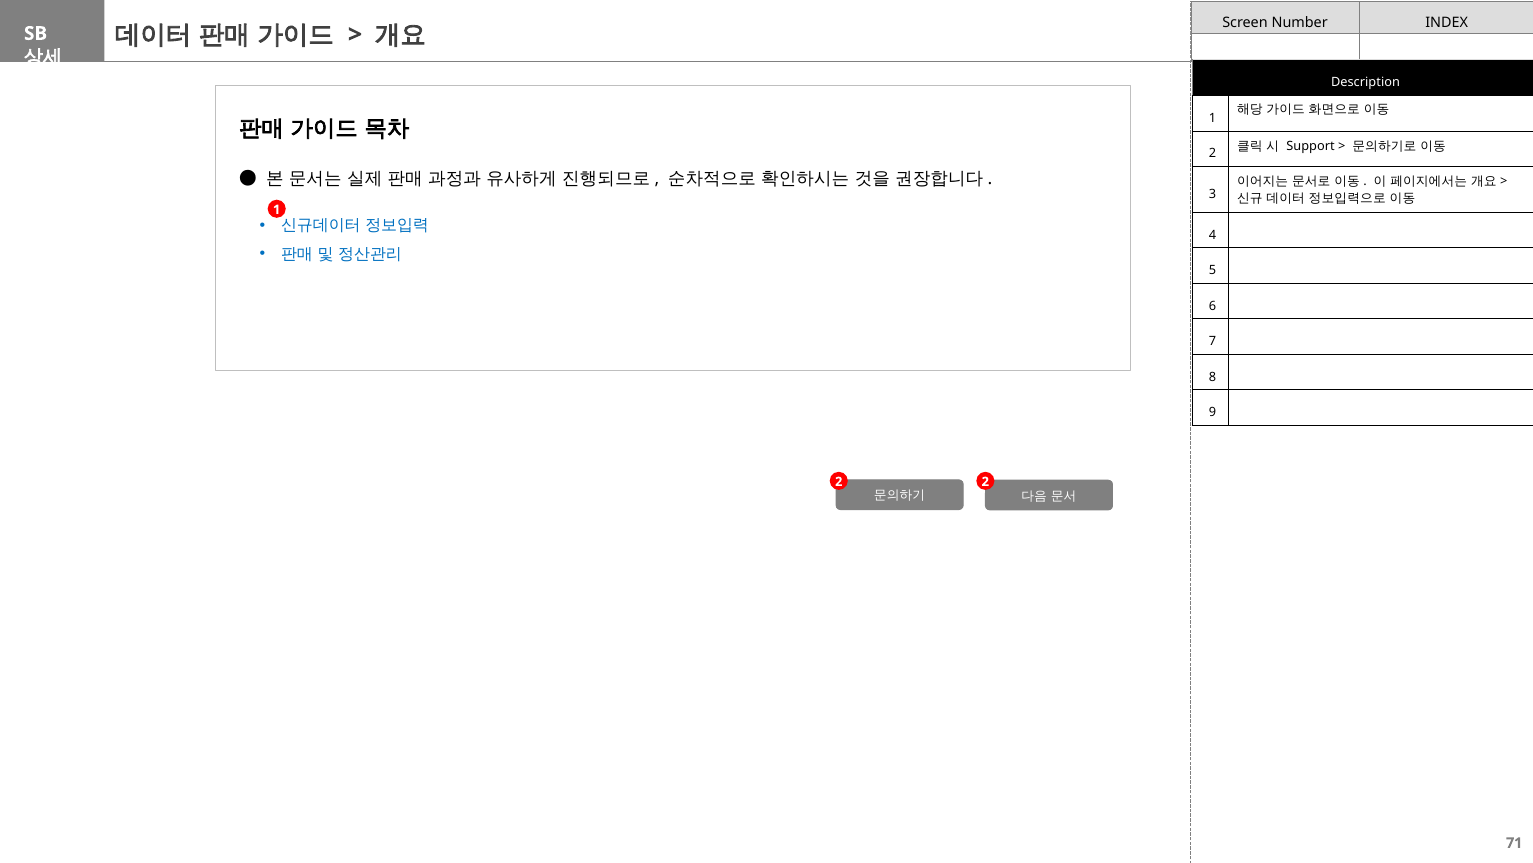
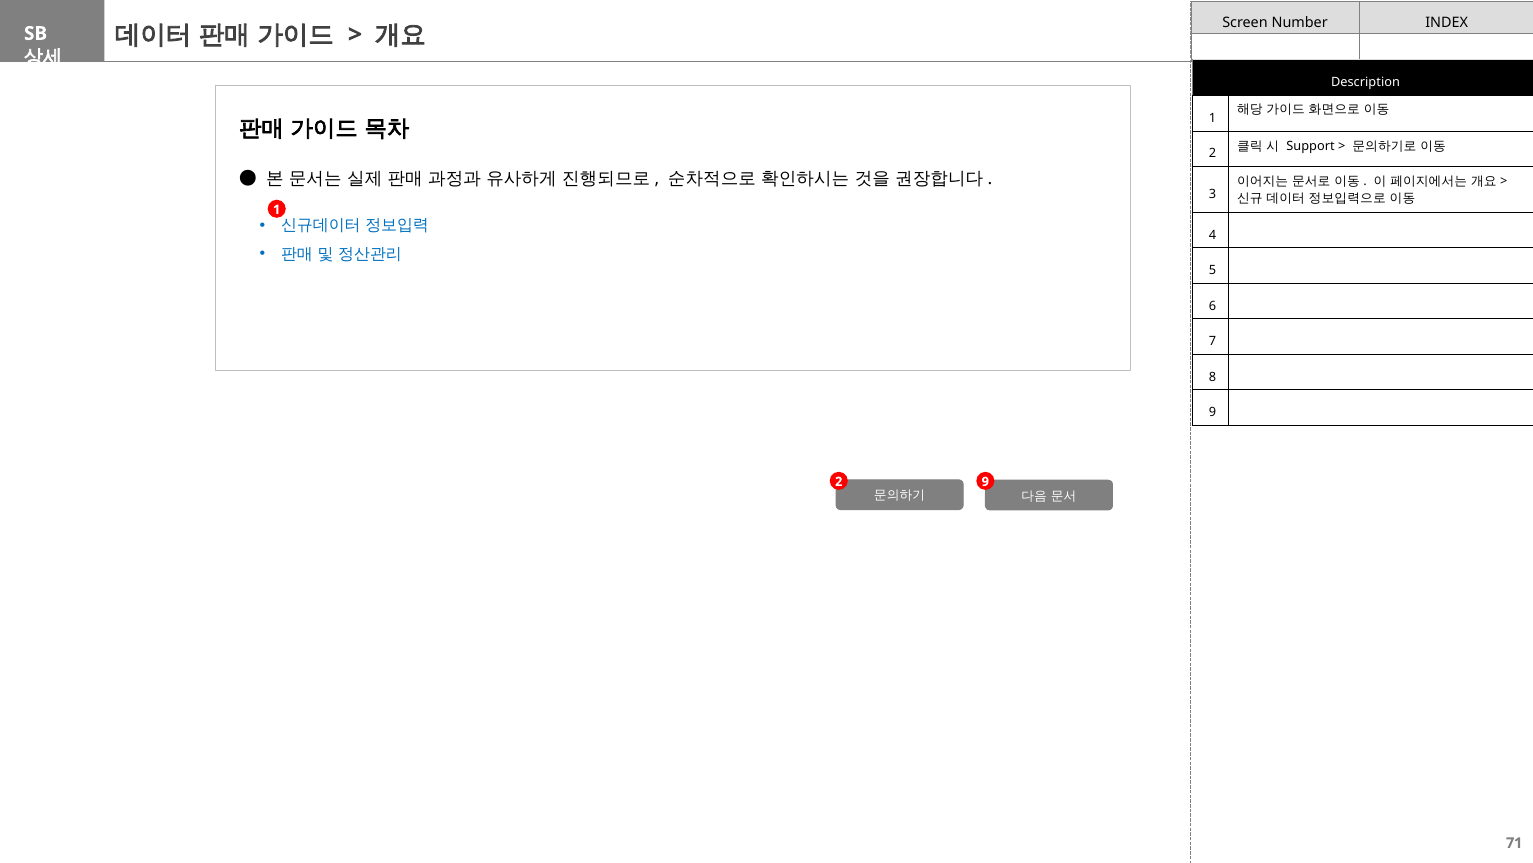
2 2: 2 -> 9 (985, 481)
